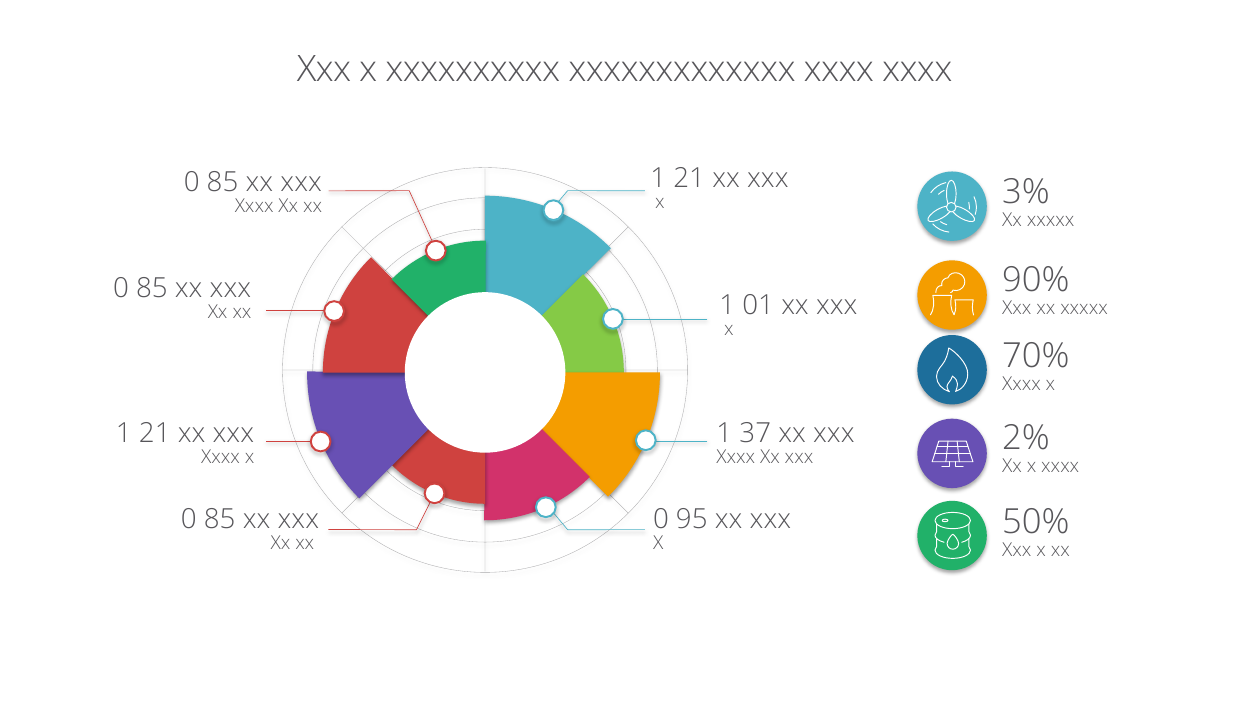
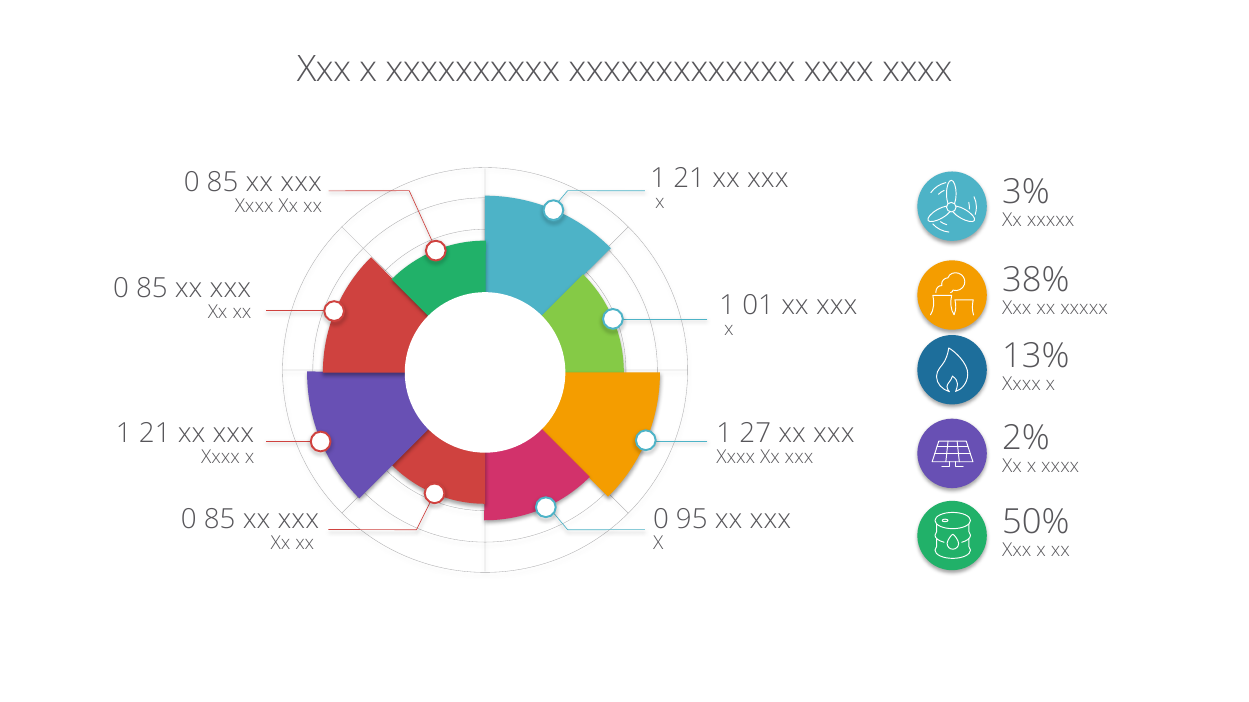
90%: 90% -> 38% (1036, 280)
70%: 70% -> 13% (1036, 357)
37: 37 -> 27 (755, 434)
